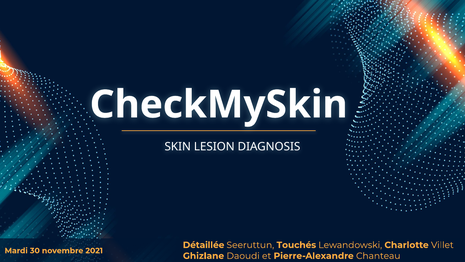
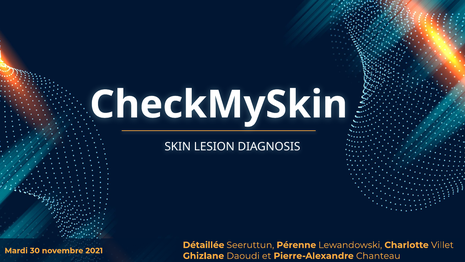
Touchés: Touchés -> Pérenne (296, 245)
